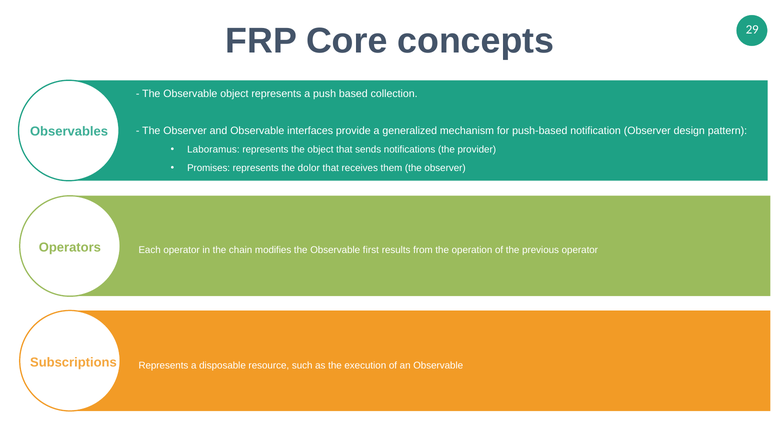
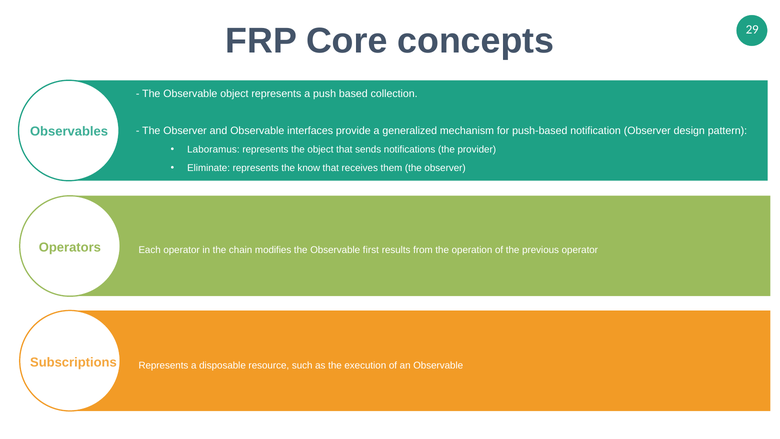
Promises: Promises -> Eliminate (209, 168)
dolor: dolor -> know (309, 168)
